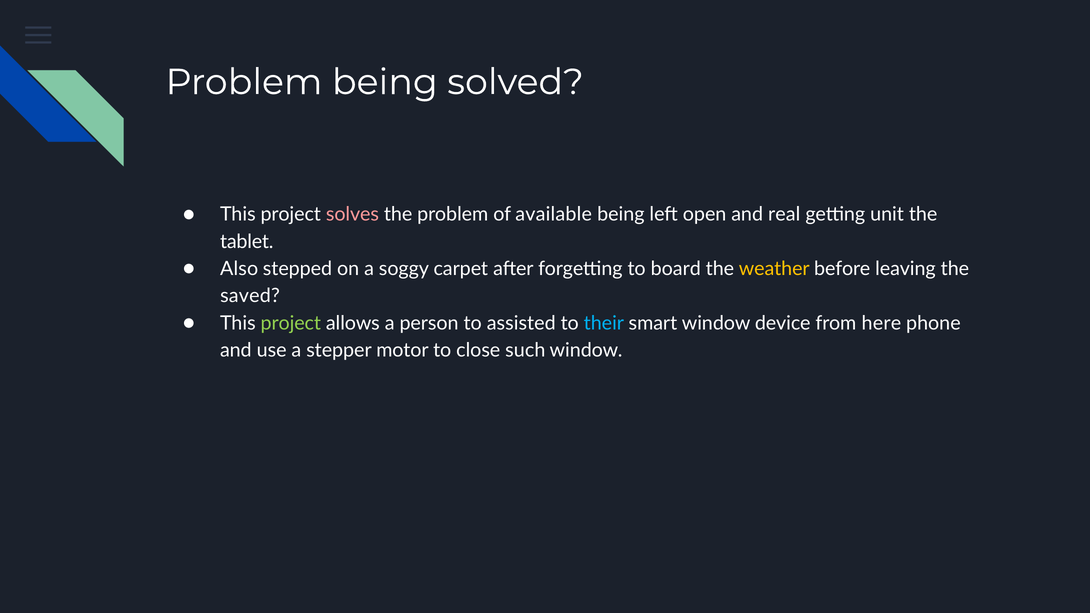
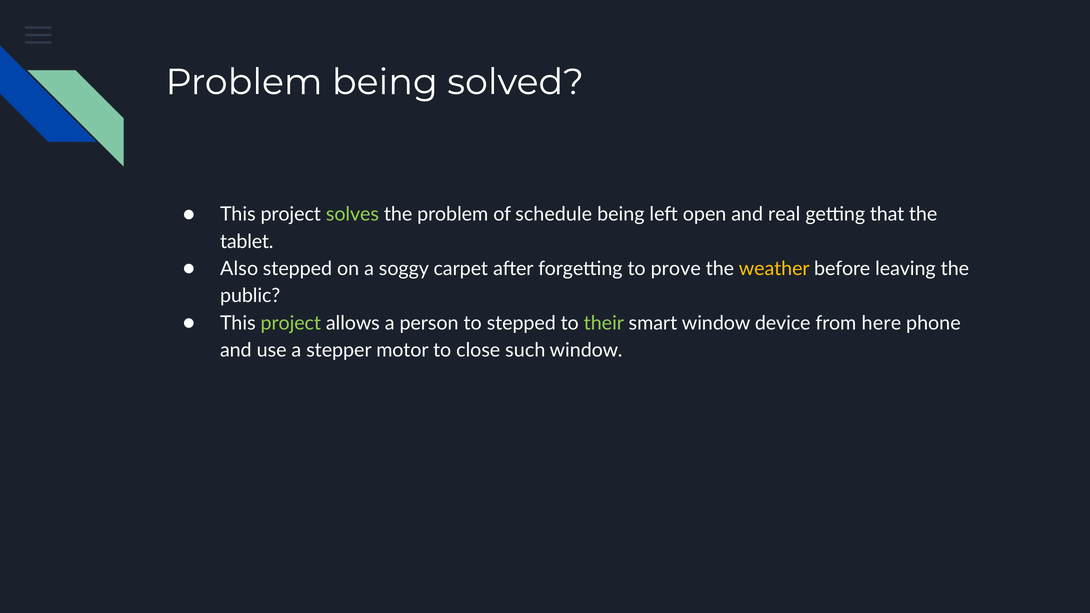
solves colour: pink -> light green (352, 214)
available: available -> schedule (554, 214)
unit: unit -> that (887, 214)
board: board -> prove (676, 269)
saved: saved -> public (250, 296)
to assisted: assisted -> stepped (521, 323)
their colour: light blue -> light green (604, 323)
